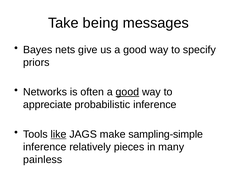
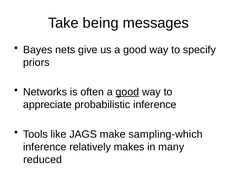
like underline: present -> none (59, 134)
sampling-simple: sampling-simple -> sampling-which (166, 134)
pieces: pieces -> makes (129, 147)
painless: painless -> reduced (43, 159)
